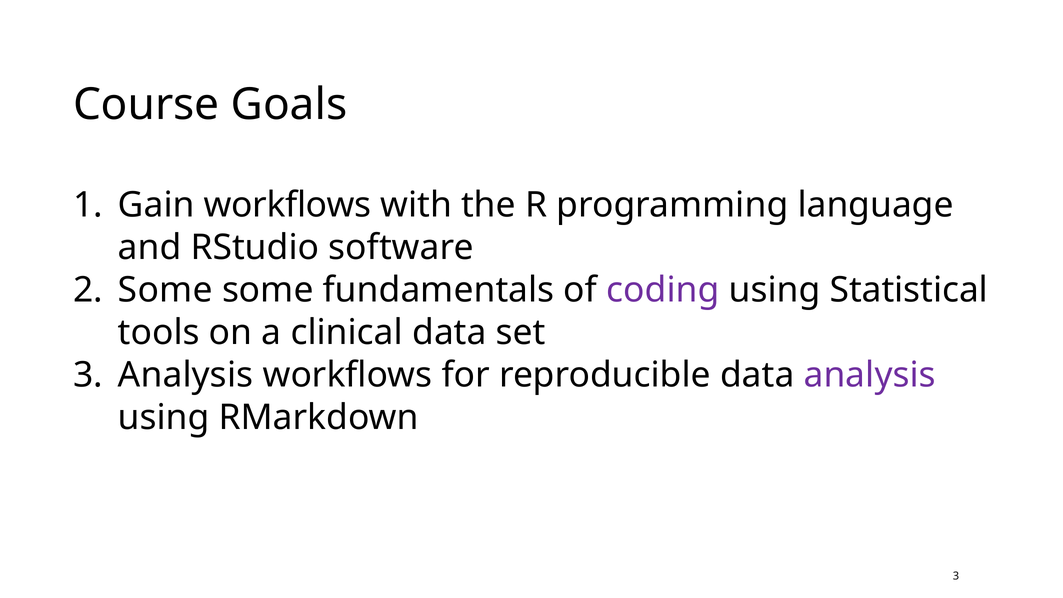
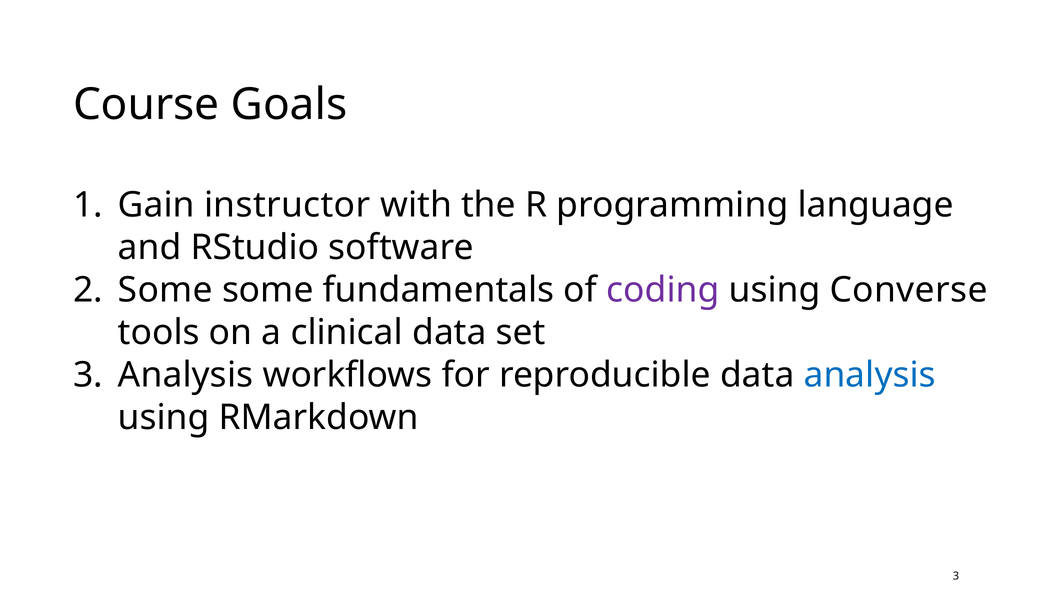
Gain workflows: workflows -> instructor (287, 205)
Statistical: Statistical -> Converse (909, 290)
analysis colour: purple -> blue (870, 375)
